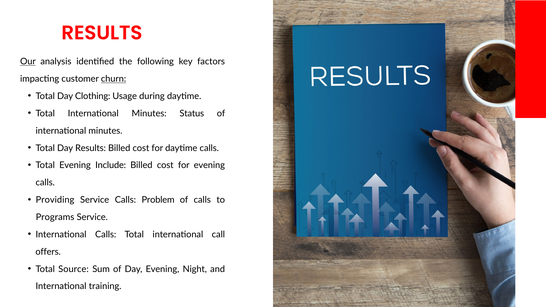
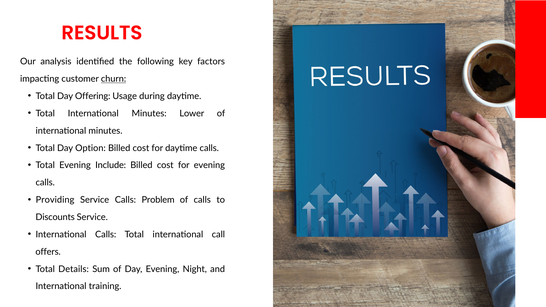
Our underline: present -> none (28, 62)
Clothing: Clothing -> Offering (93, 96)
Status: Status -> Lower (192, 113)
Day Results: Results -> Option (90, 148)
Programs: Programs -> Discounts (55, 217)
Source: Source -> Details (74, 269)
